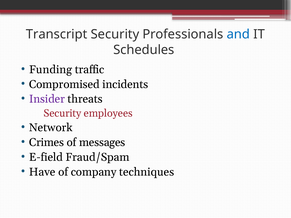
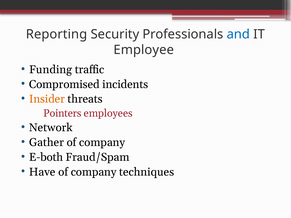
Transcript: Transcript -> Reporting (57, 34)
Schedules: Schedules -> Employee (144, 50)
Insider colour: purple -> orange (47, 99)
Security: Security -> Pointers (62, 113)
Crimes: Crimes -> Gather (46, 143)
messages: messages -> company (102, 143)
E-field: E-field -> E-both (46, 157)
